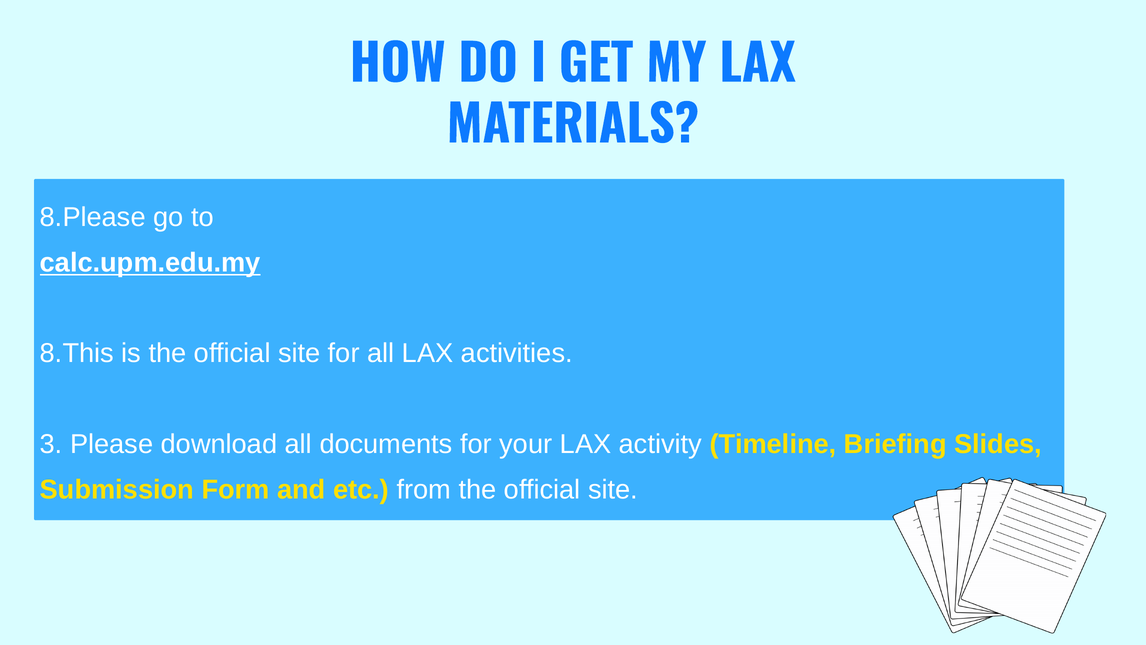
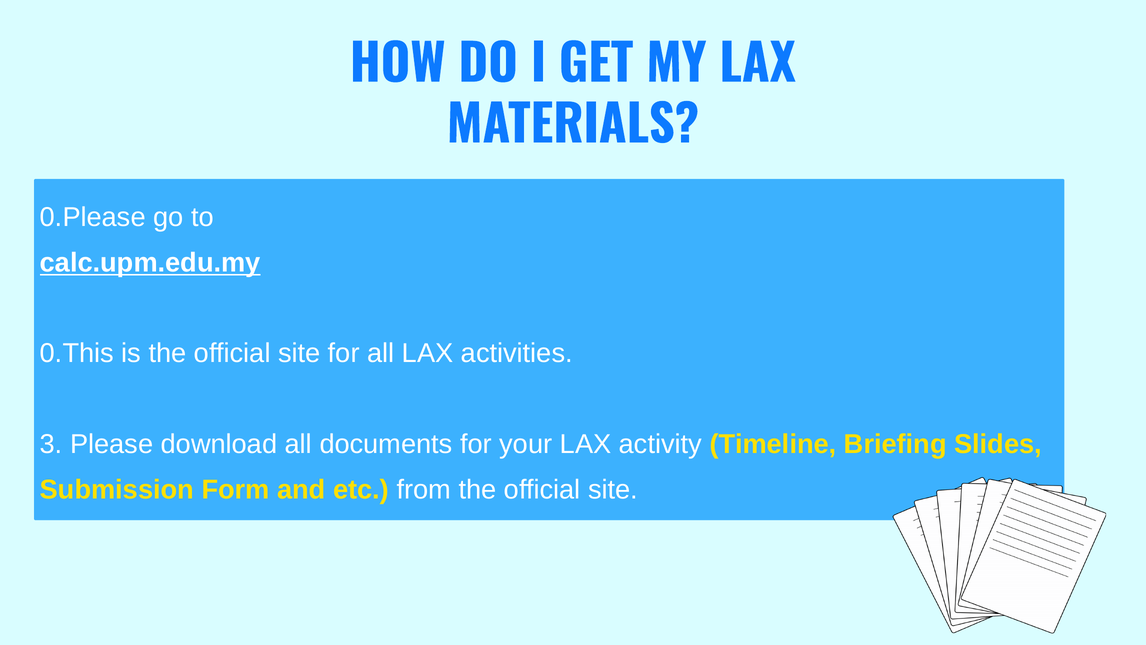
8.Please: 8.Please -> 0.Please (93, 217)
8.This: 8.This -> 0.This (77, 353)
